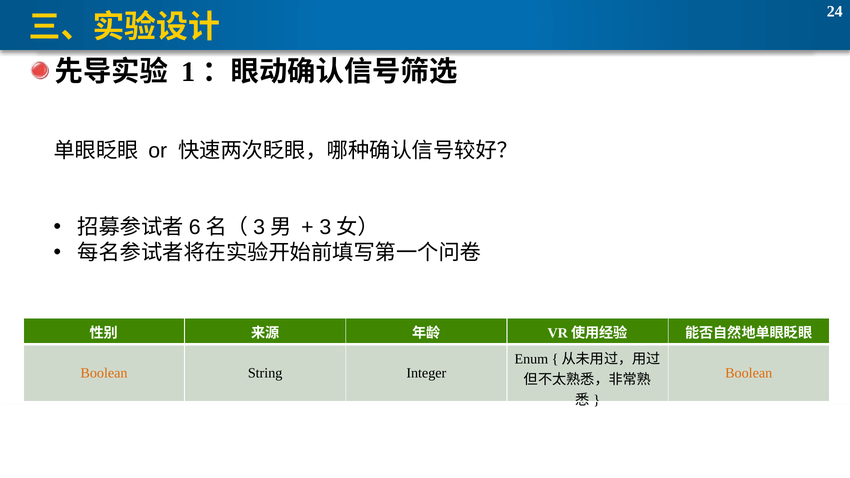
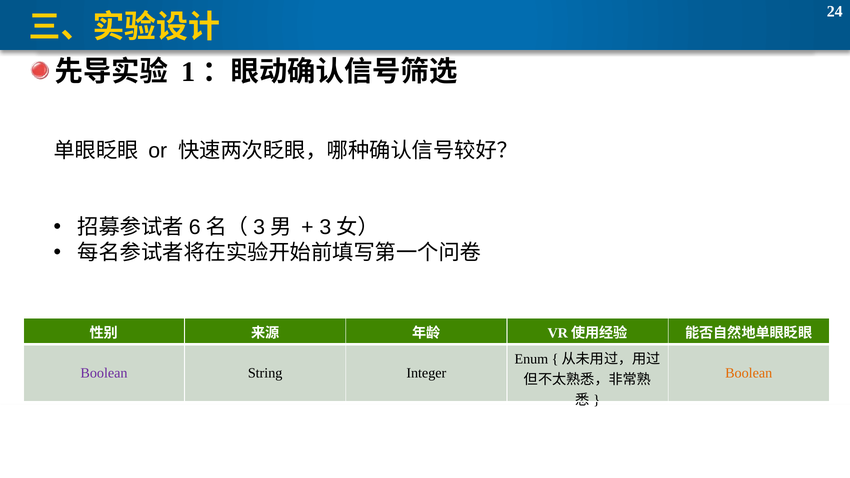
Boolean colour: orange -> purple (104, 373)
